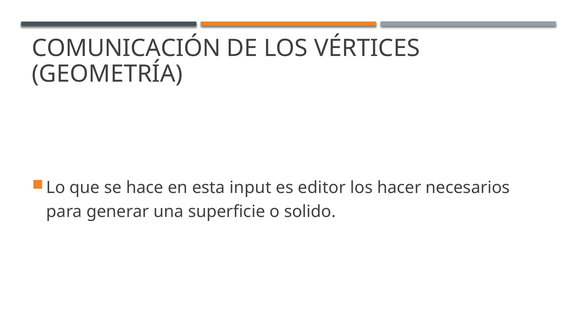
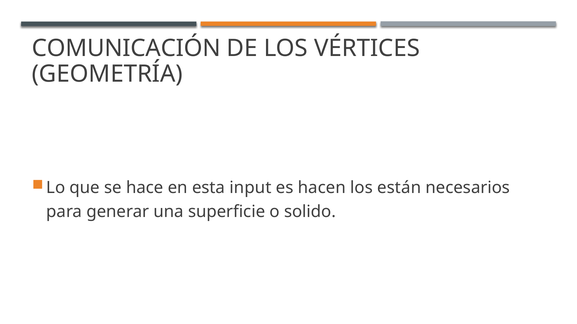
editor: editor -> hacen (322, 188)
hacer: hacer -> están (399, 188)
